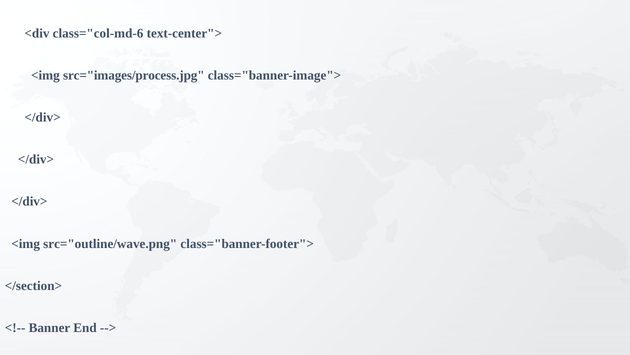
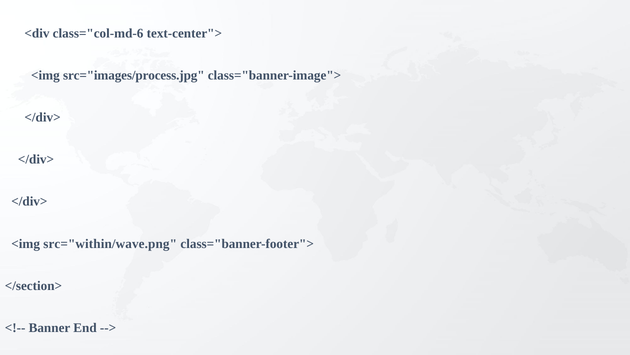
src="outline/wave.png: src="outline/wave.png -> src="within/wave.png (110, 243)
